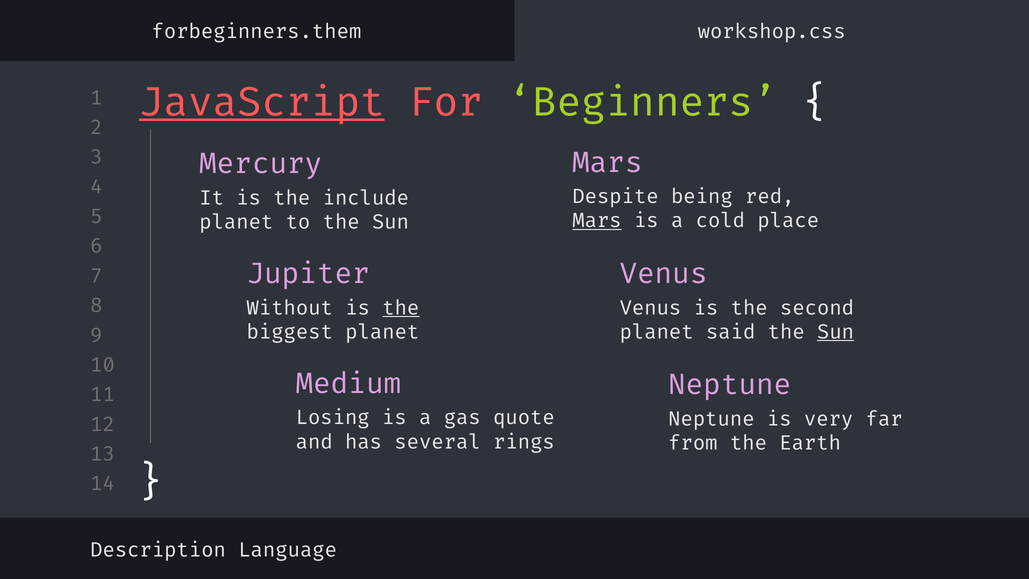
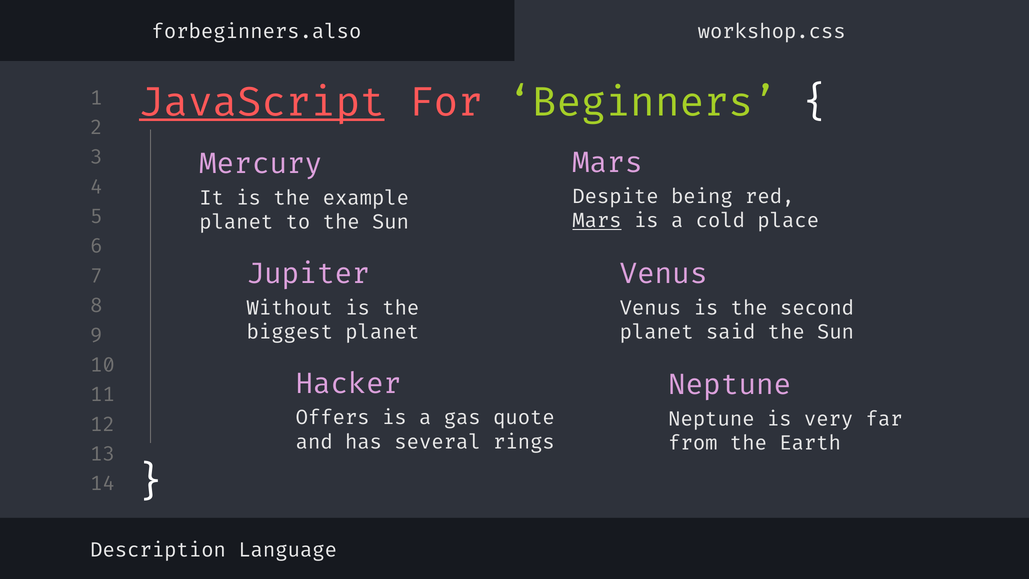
forbeginners.them: forbeginners.them -> forbeginners.also (256, 32)
include: include -> example (366, 198)
the underline: present -> none (401, 308)
Sun underline: present -> none (836, 332)
Medium: Medium -> Hacker (348, 384)
Losing: Losing -> Offers (333, 418)
